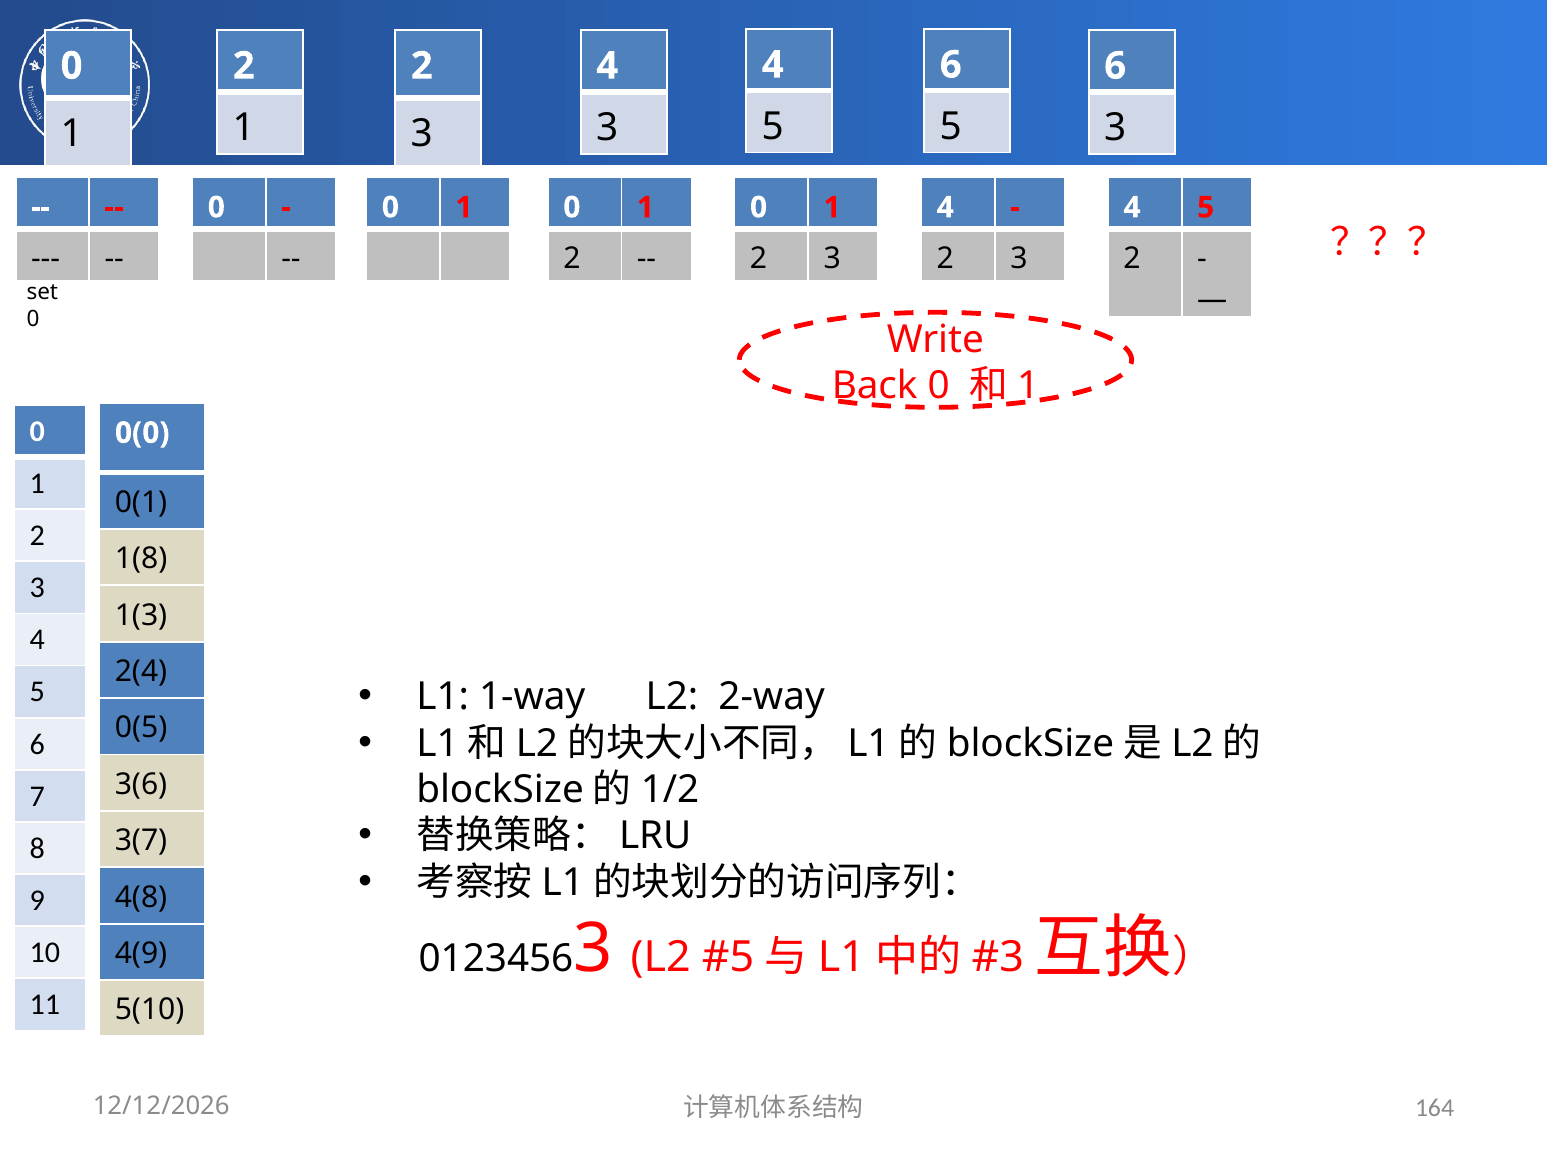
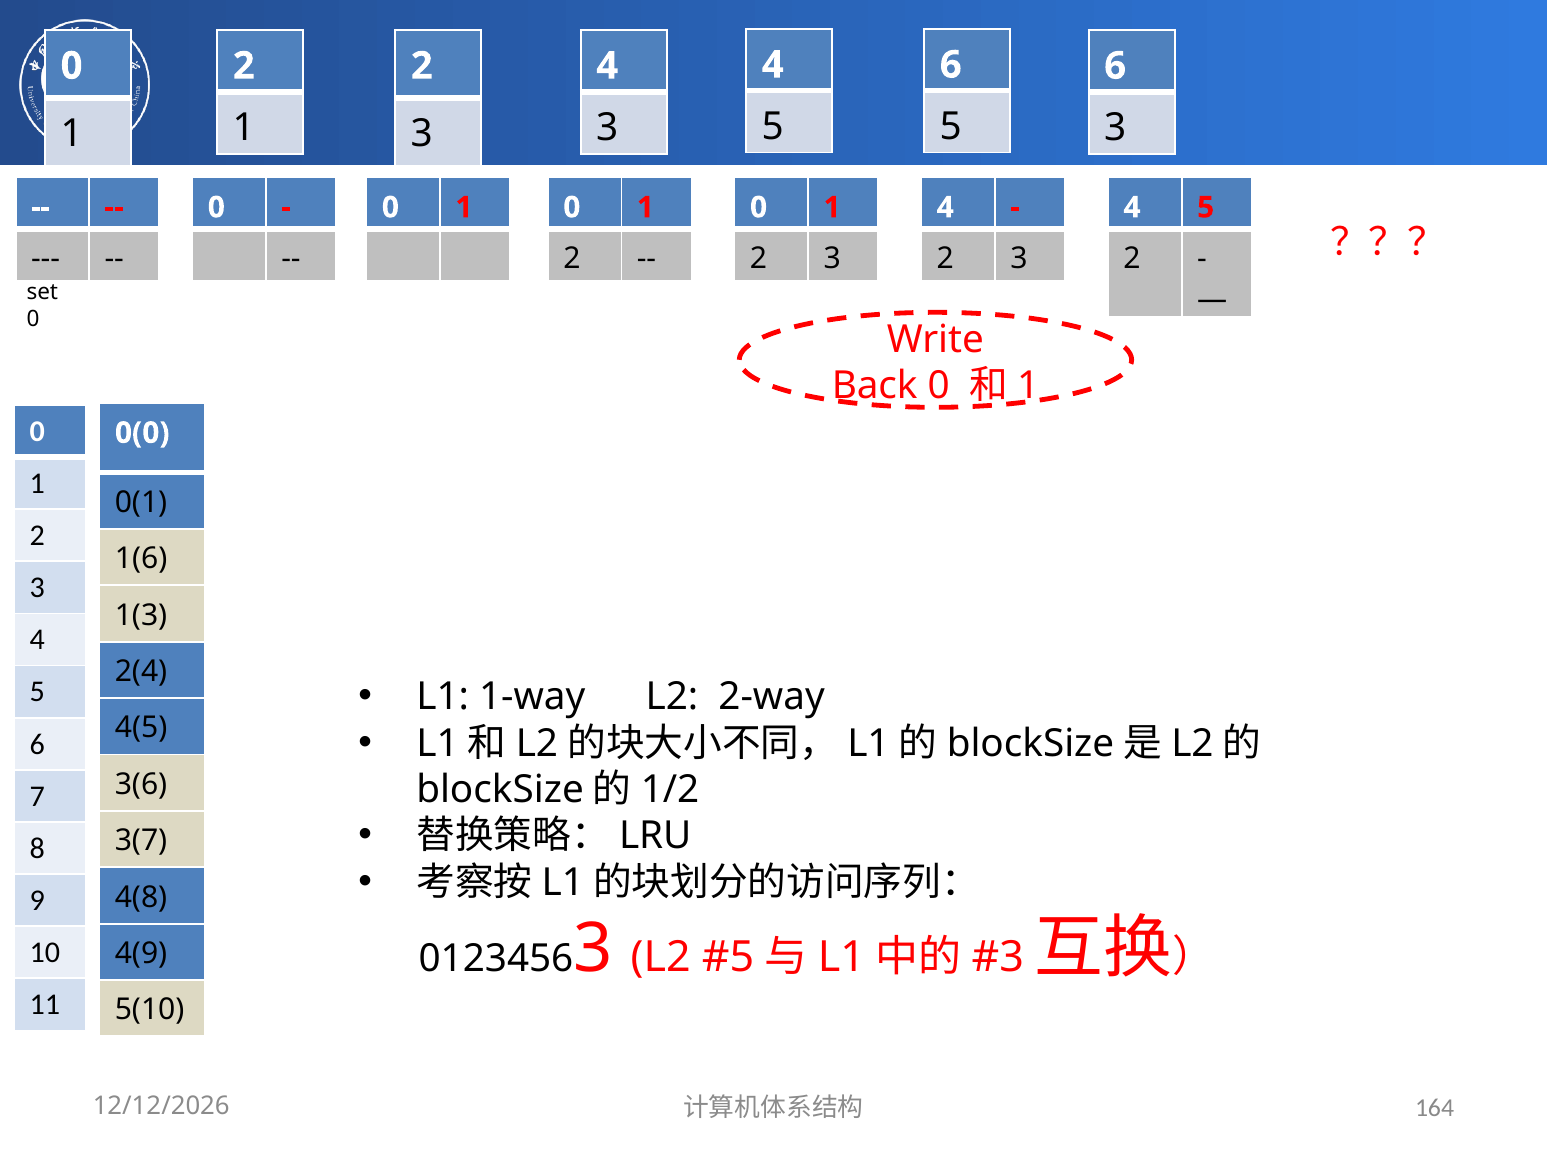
1(8: 1(8 -> 1(6 (141, 559)
0(5: 0(5 -> 4(5 (141, 728)
